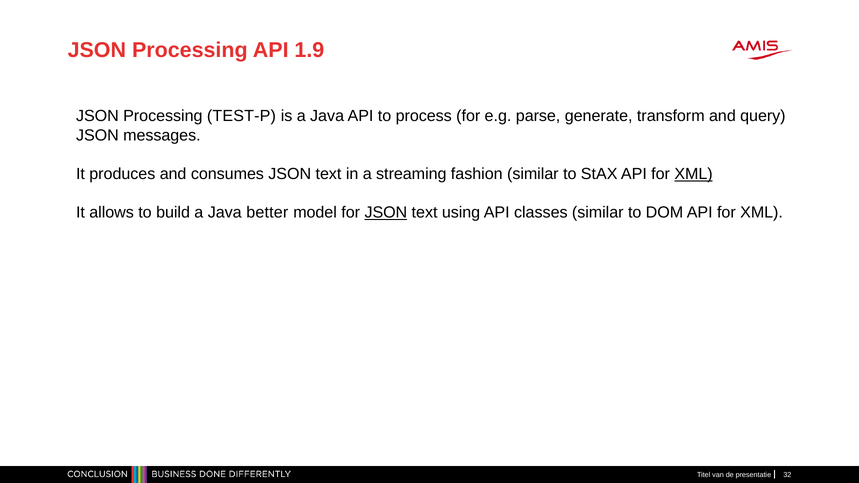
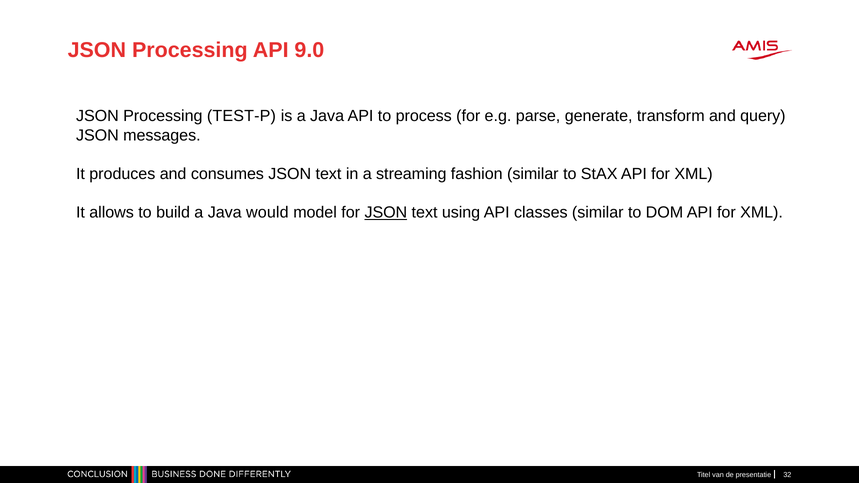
1.9: 1.9 -> 9.0 (309, 50)
XML underline: present -> none (694, 174)
better: better -> would (267, 213)
